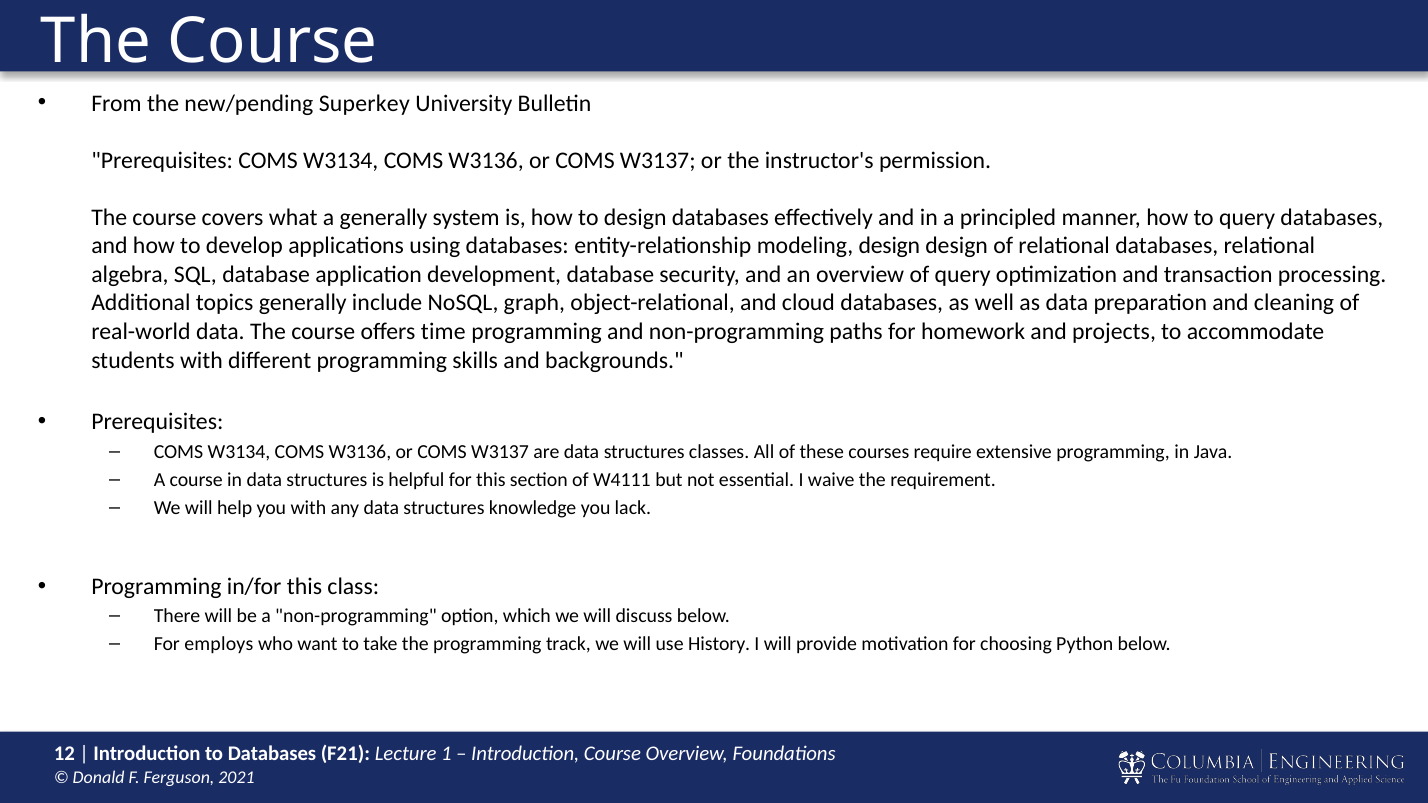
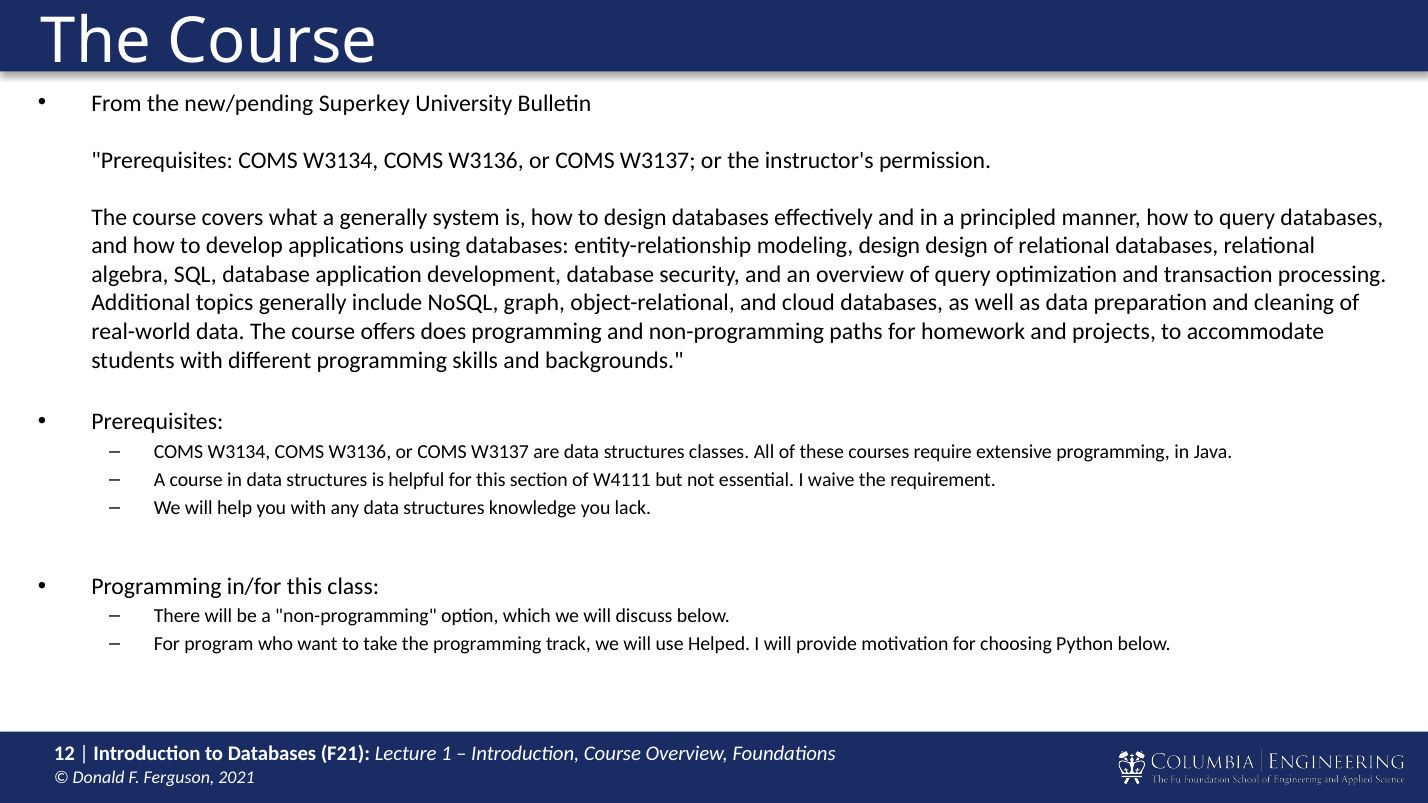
time: time -> does (443, 332)
employs: employs -> program (219, 644)
History: History -> Helped (719, 644)
